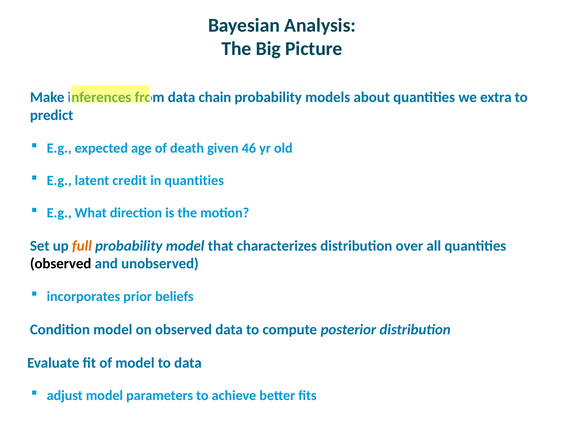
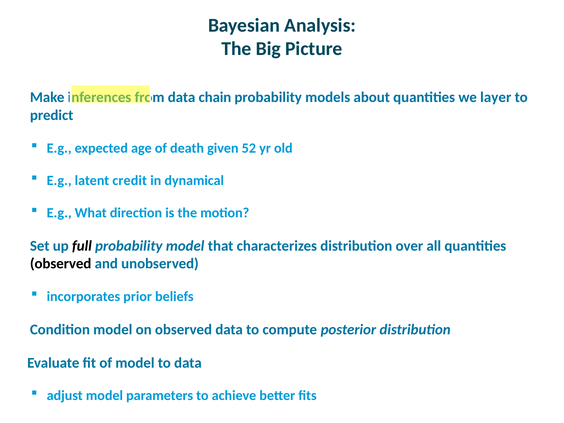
extra: extra -> layer (496, 97)
46: 46 -> 52 (249, 148)
in quantities: quantities -> dynamical (194, 180)
full colour: orange -> black (82, 246)
